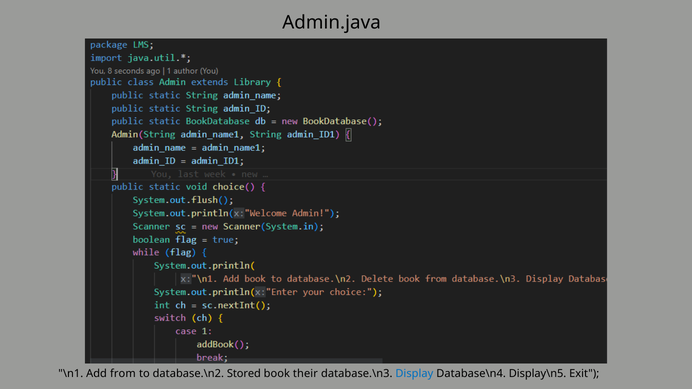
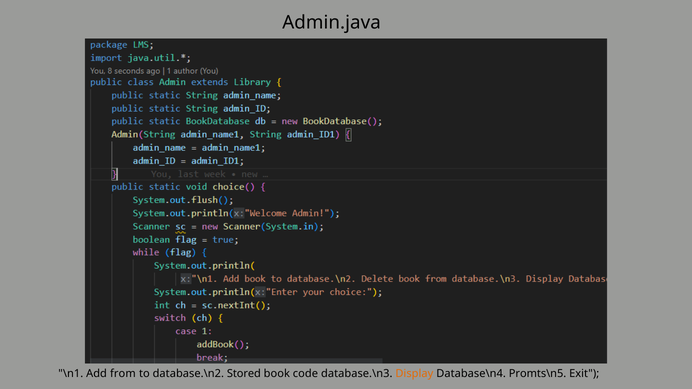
their: their -> code (305, 374)
Display colour: blue -> orange (414, 374)
Display\n5: Display\n5 -> Promts\n5 (538, 374)
